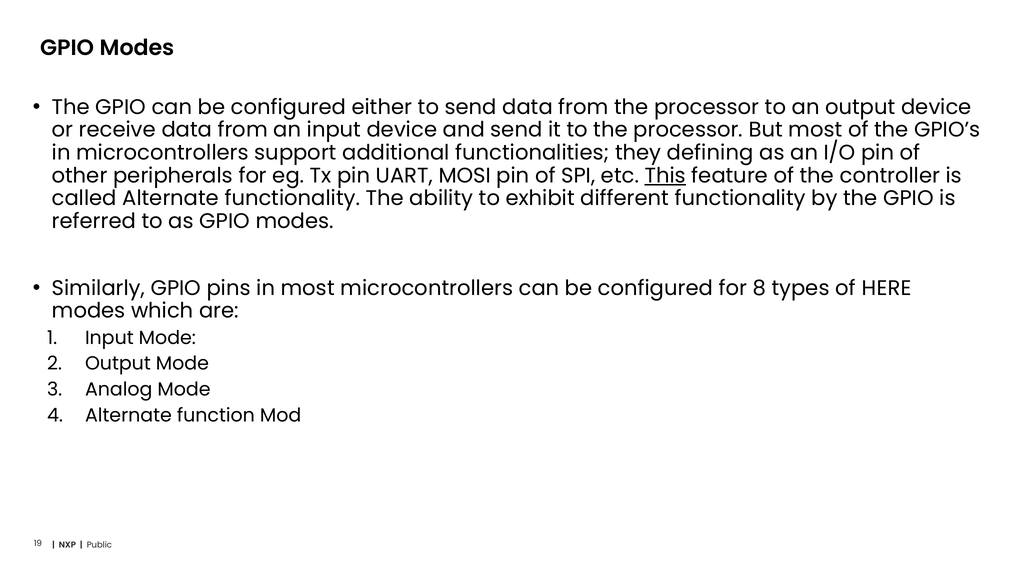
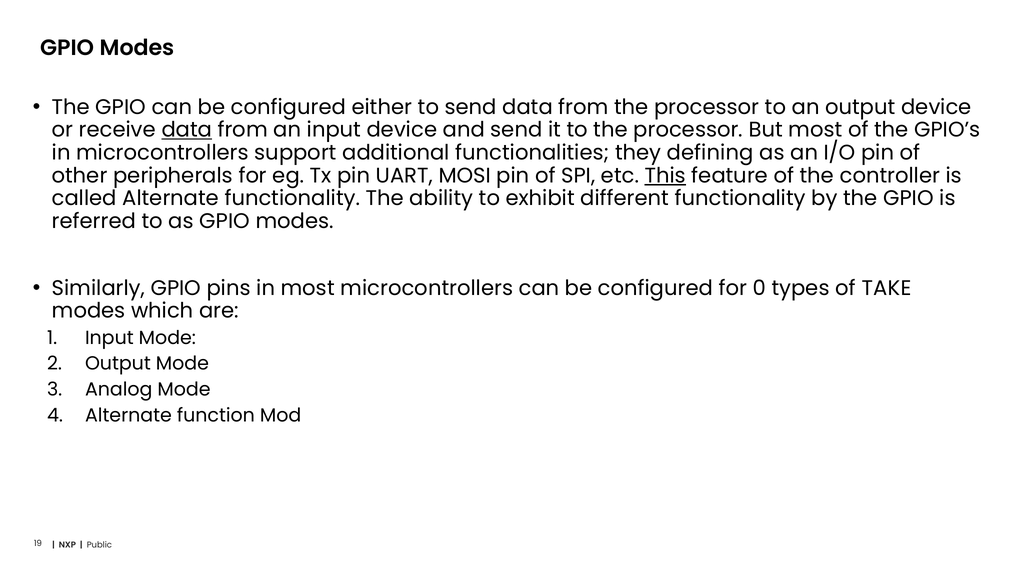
data underline: none -> present (187, 130)
8: 8 -> 0 (759, 288)
HERE: HERE -> TAKE (887, 288)
